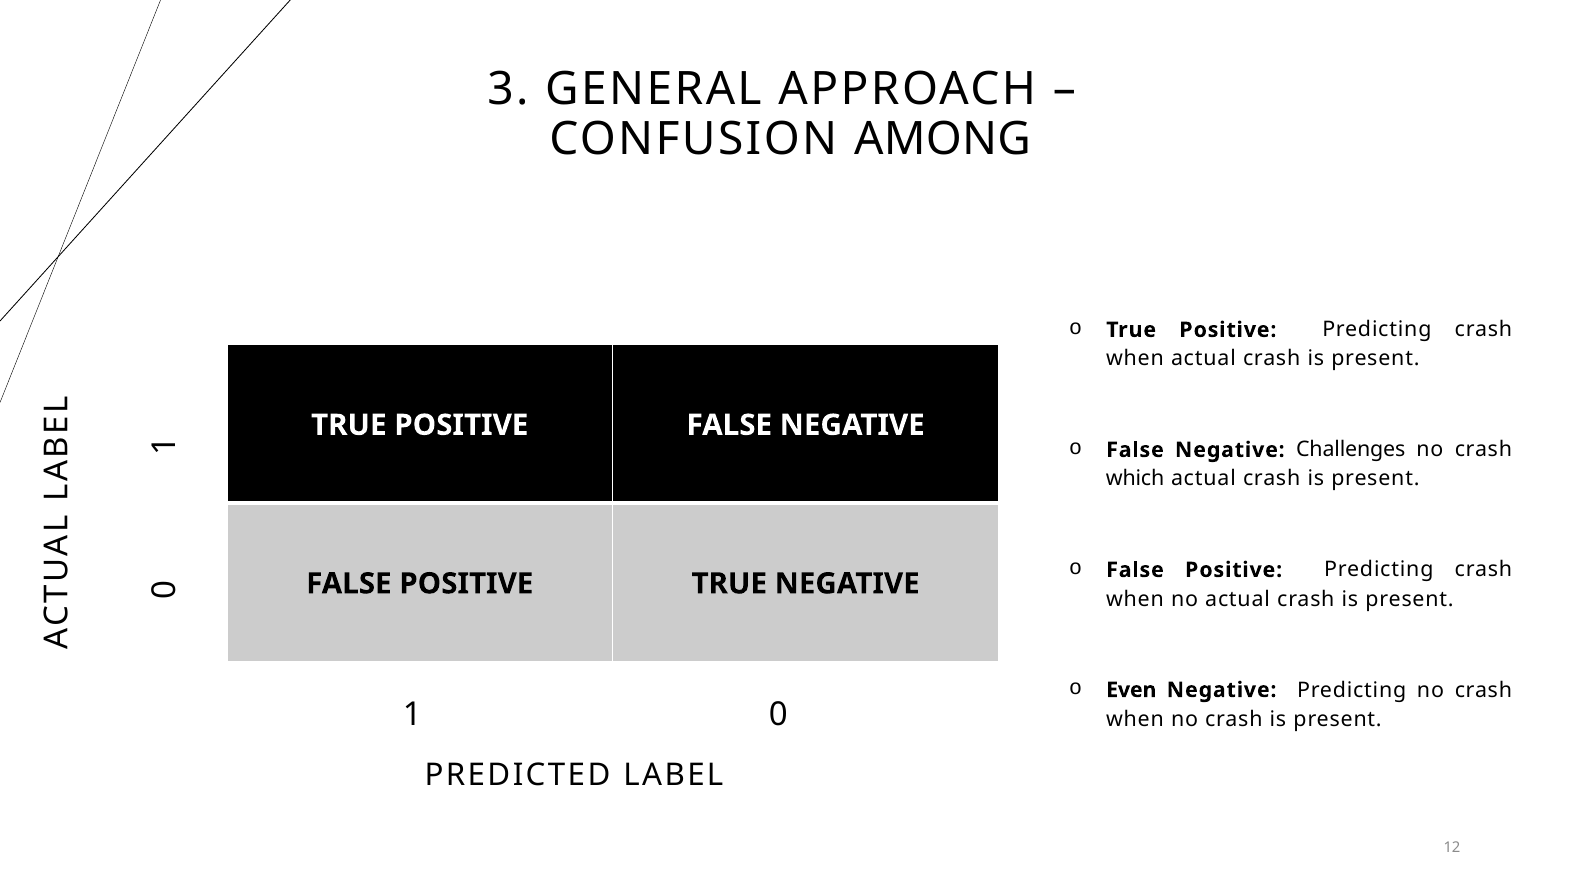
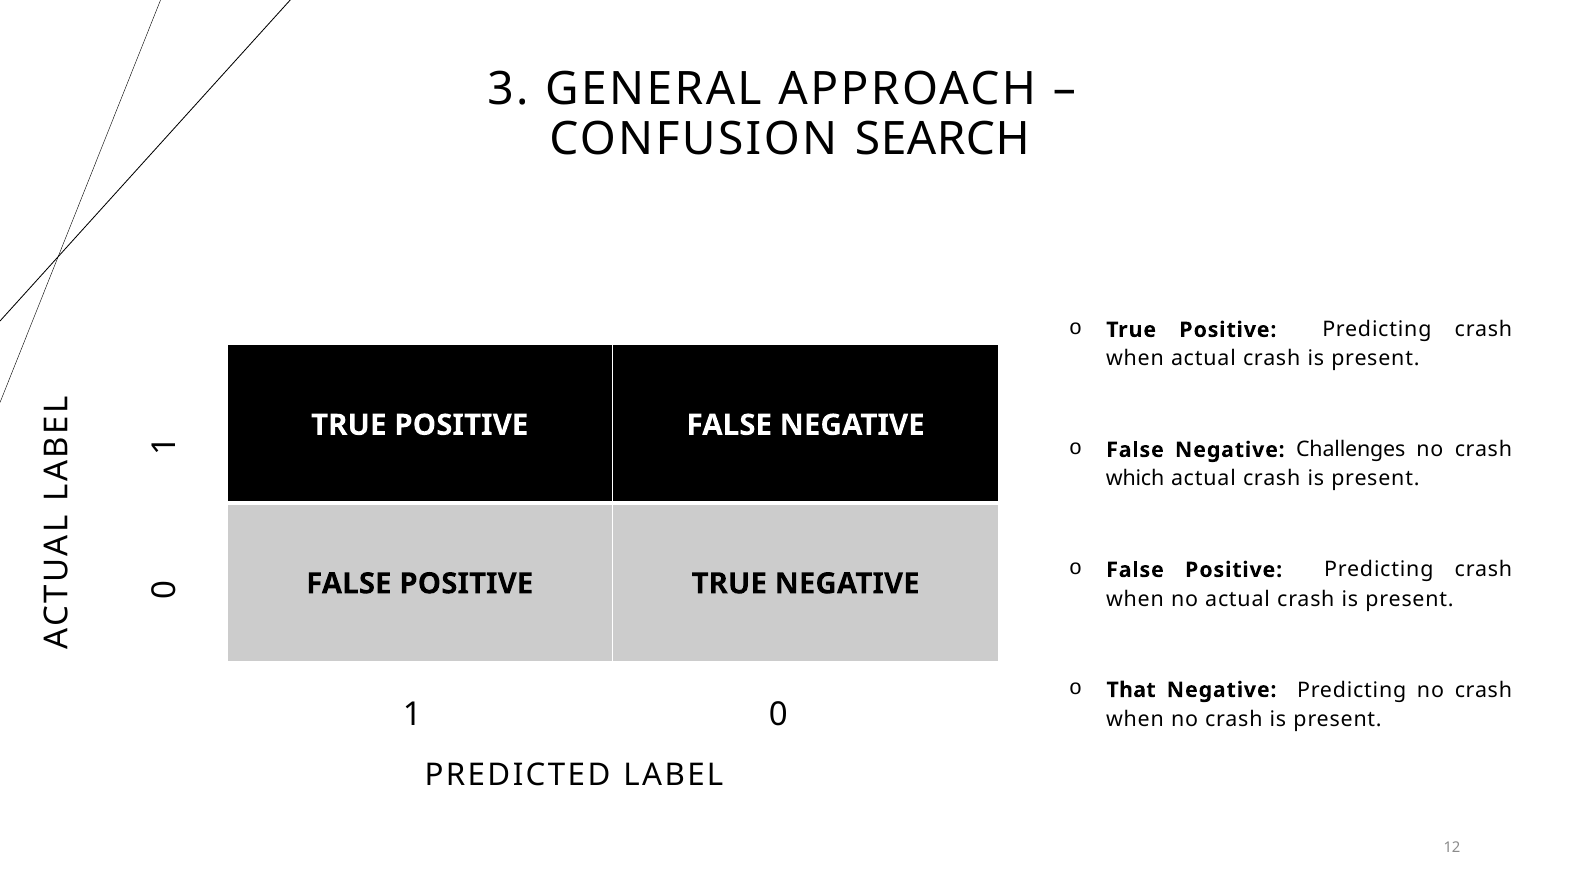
AMONG: AMONG -> SEARCH (942, 140)
Even: Even -> That (1131, 690)
